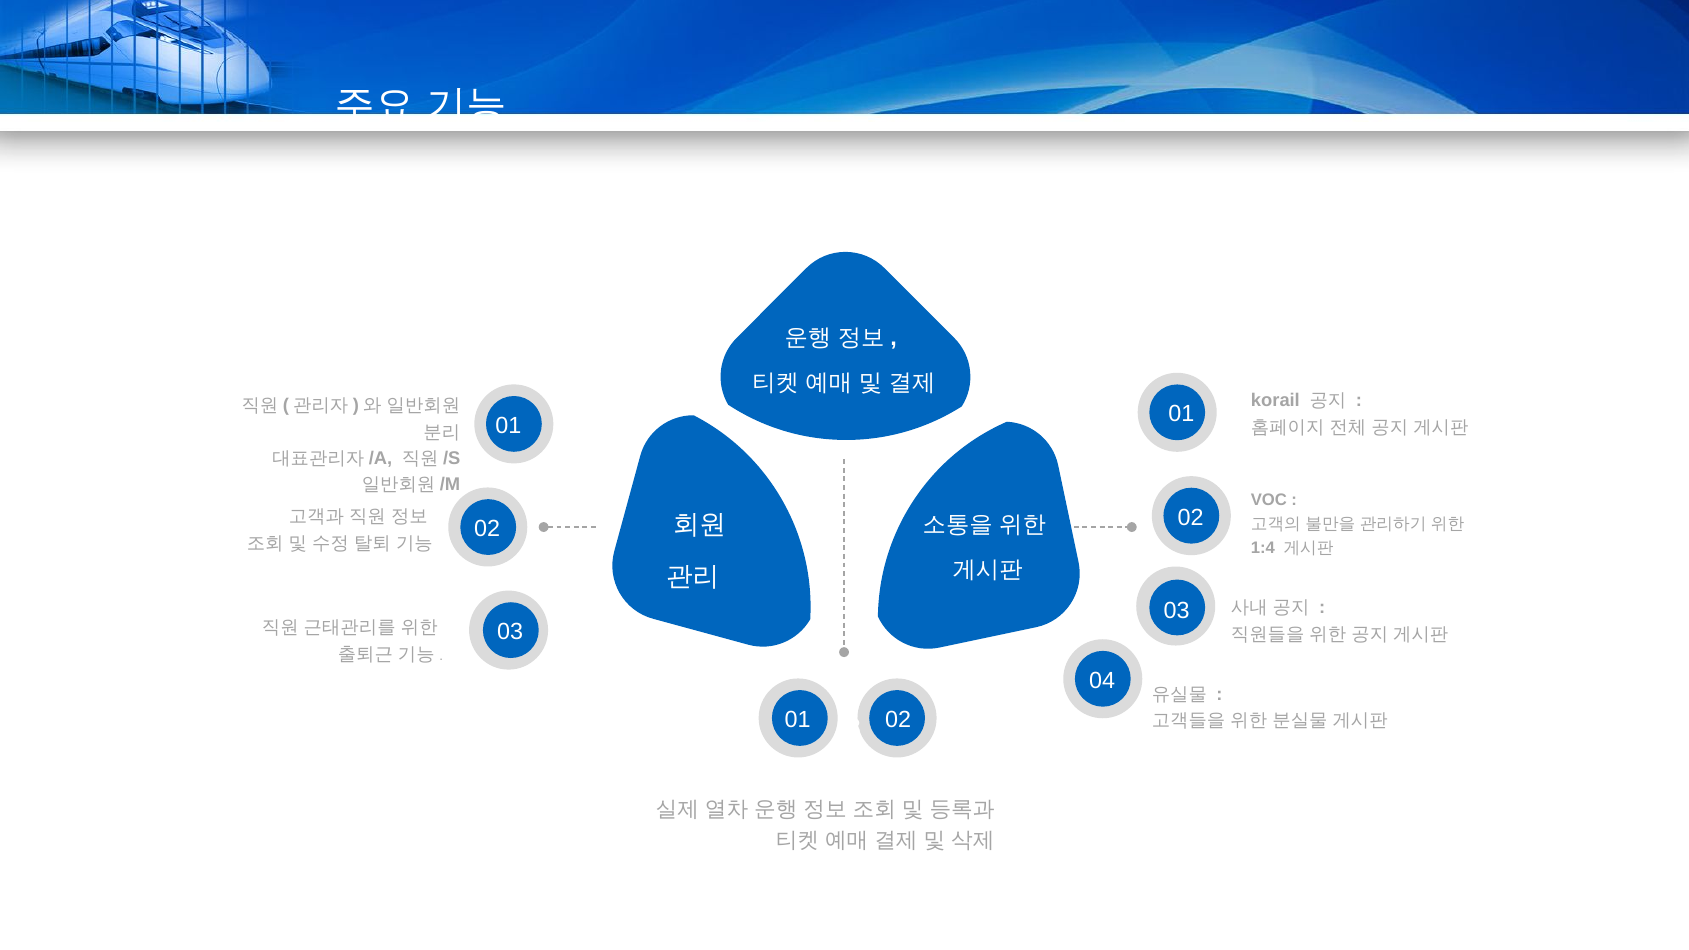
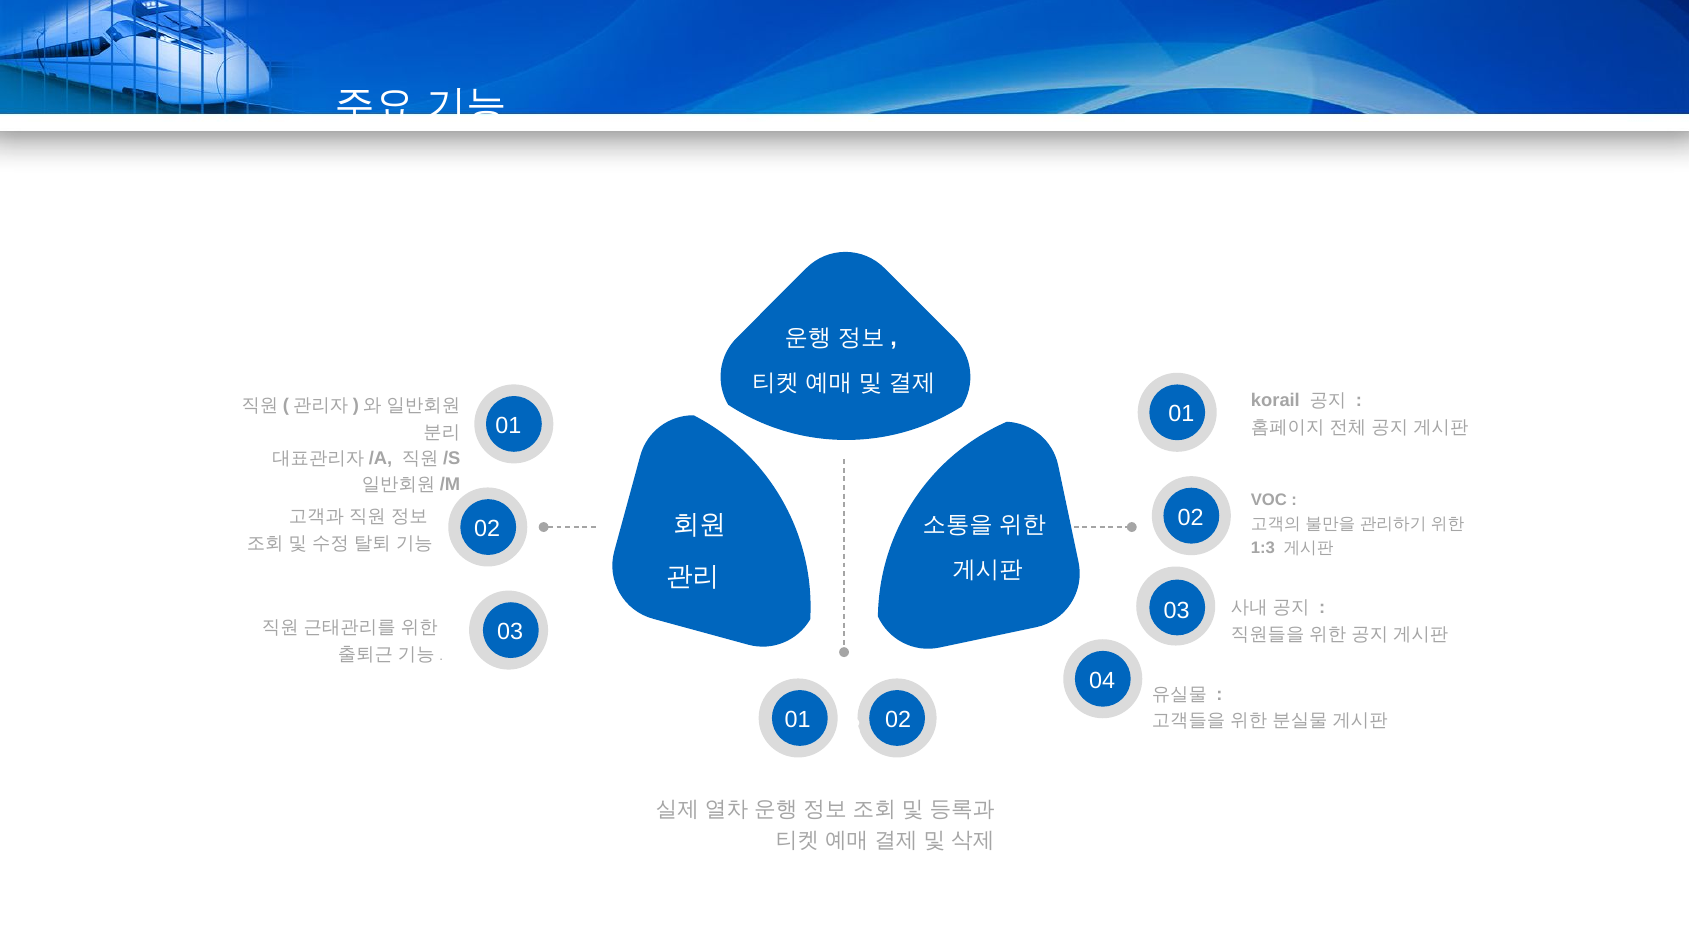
1:4: 1:4 -> 1:3 (1263, 548)
